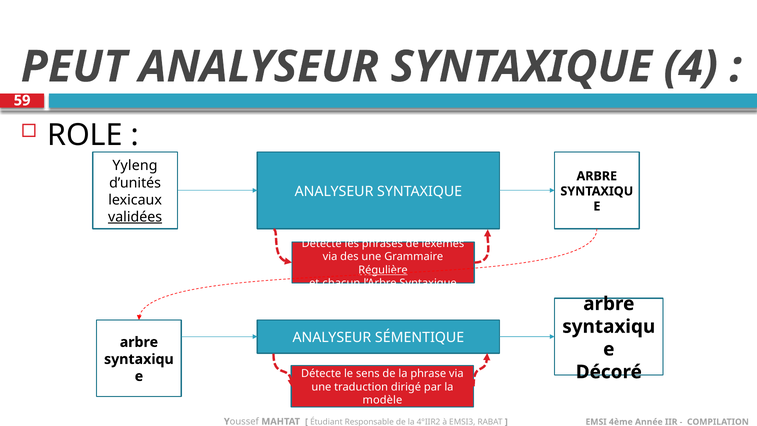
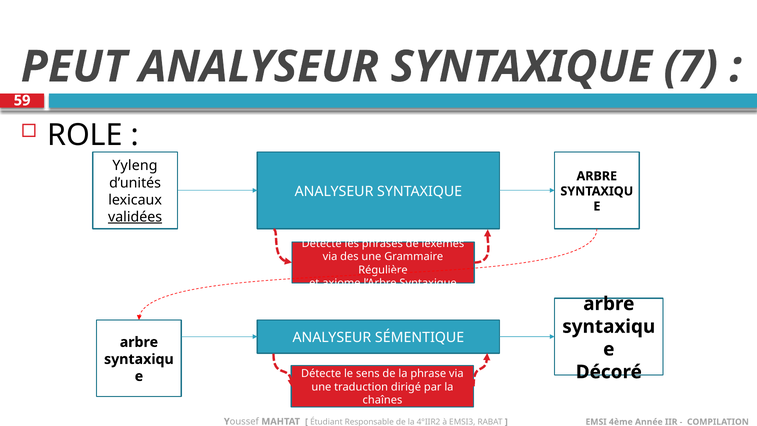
4: 4 -> 7 (691, 67)
Régulière underline: present -> none (383, 270)
chacun: chacun -> axiome (341, 283)
modèle: modèle -> chaînes (382, 400)
